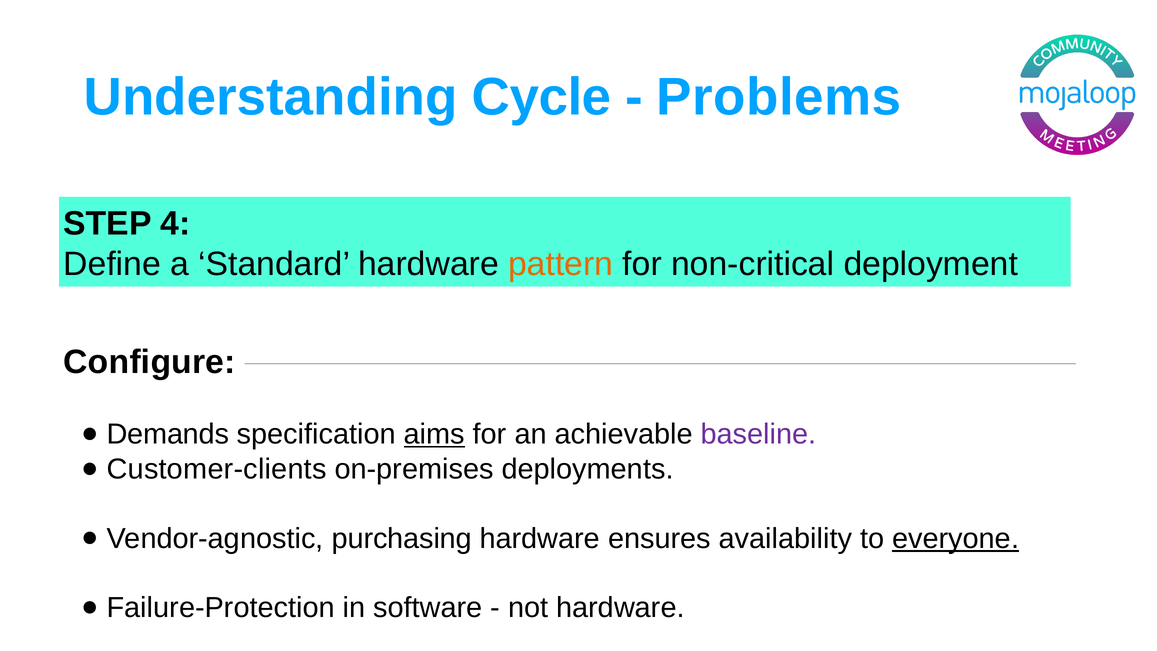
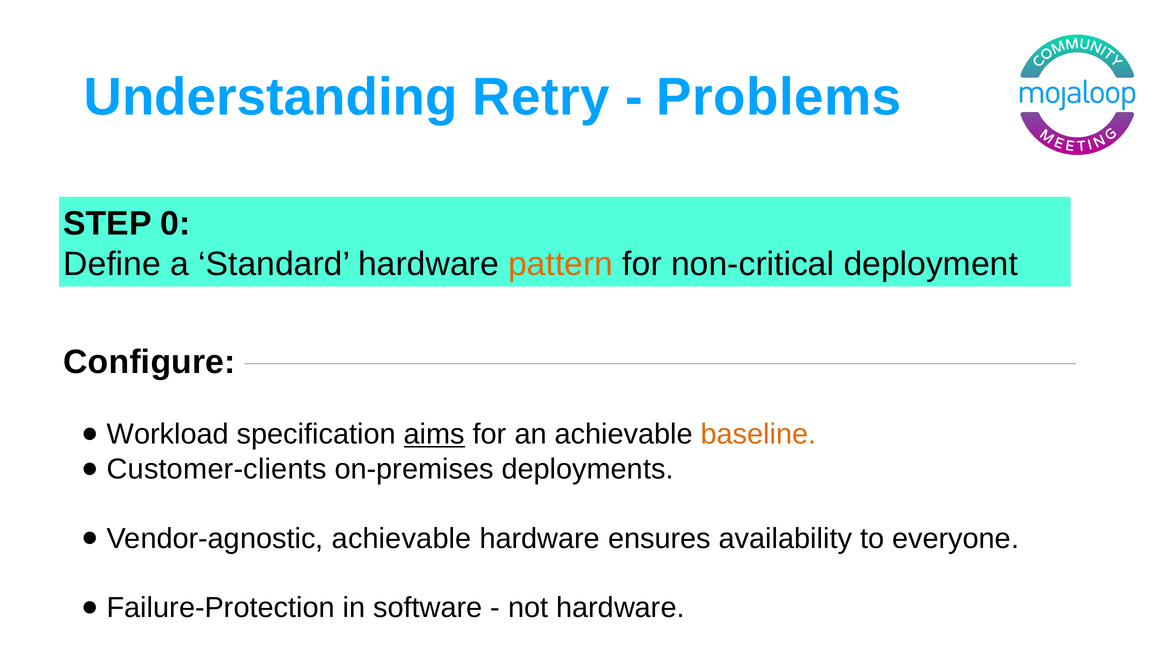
Cycle: Cycle -> Retry (541, 97)
4: 4 -> 0 (175, 224)
Demands: Demands -> Workload (168, 434)
baseline colour: purple -> orange (759, 434)
Vendor-agnostic purchasing: purchasing -> achievable (402, 538)
everyone underline: present -> none (956, 538)
